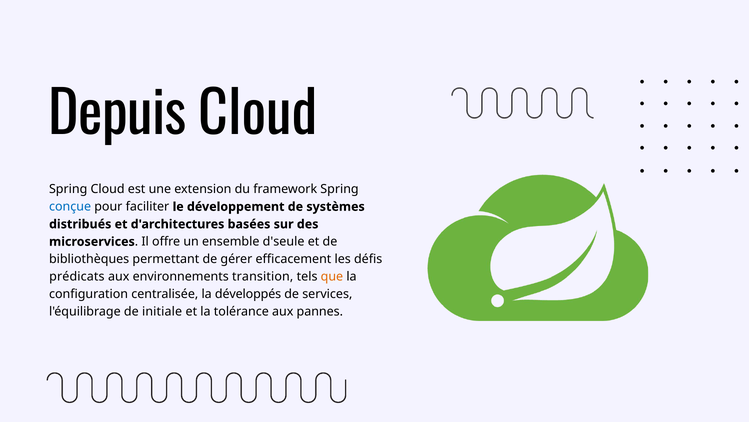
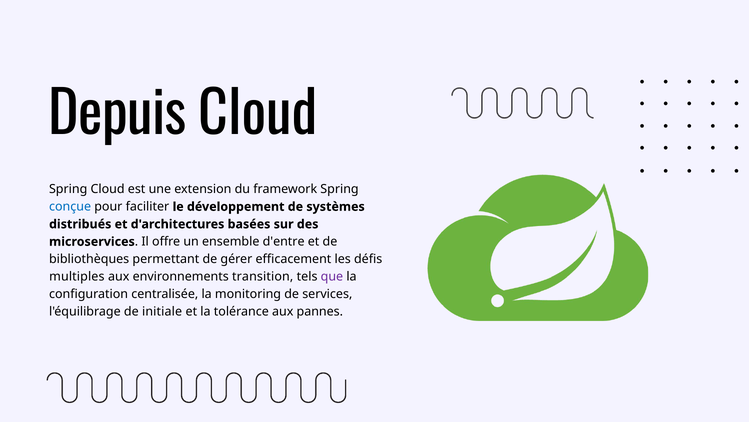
d'seule: d'seule -> d'entre (284, 241)
prédicats: prédicats -> multiples (77, 276)
que colour: orange -> purple (332, 276)
développés: développés -> monitoring (248, 294)
